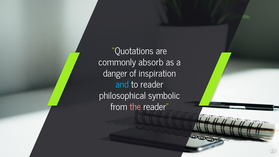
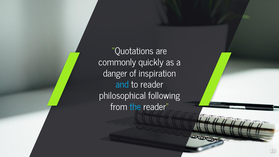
absorb: absorb -> quickly (151, 62)
symbolic: symbolic -> following (164, 96)
the colour: pink -> light blue (135, 107)
